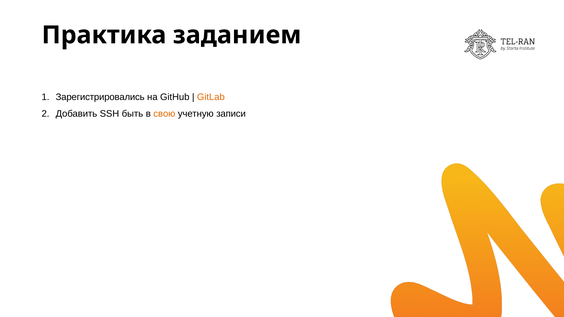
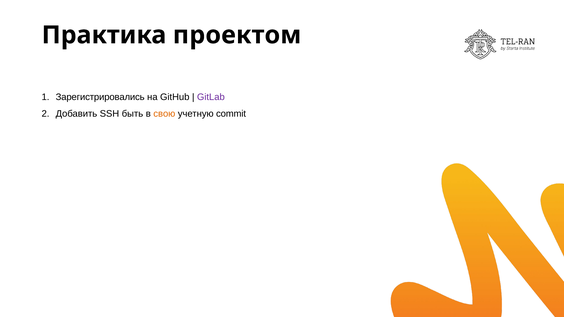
заданием: заданием -> проектом (237, 35)
GitLab colour: orange -> purple (211, 97)
записи: записи -> commit (231, 114)
